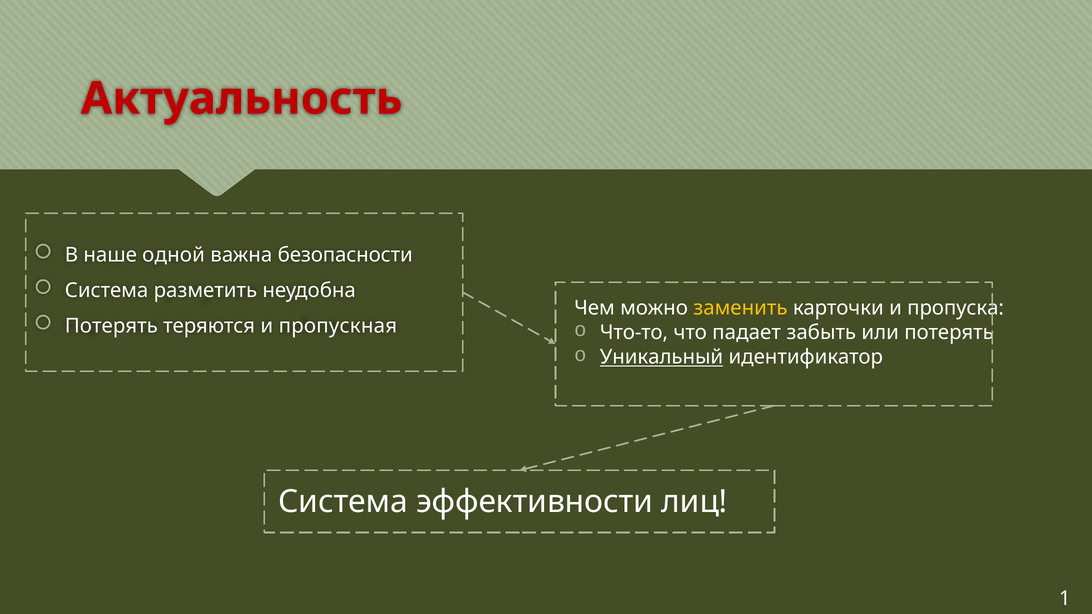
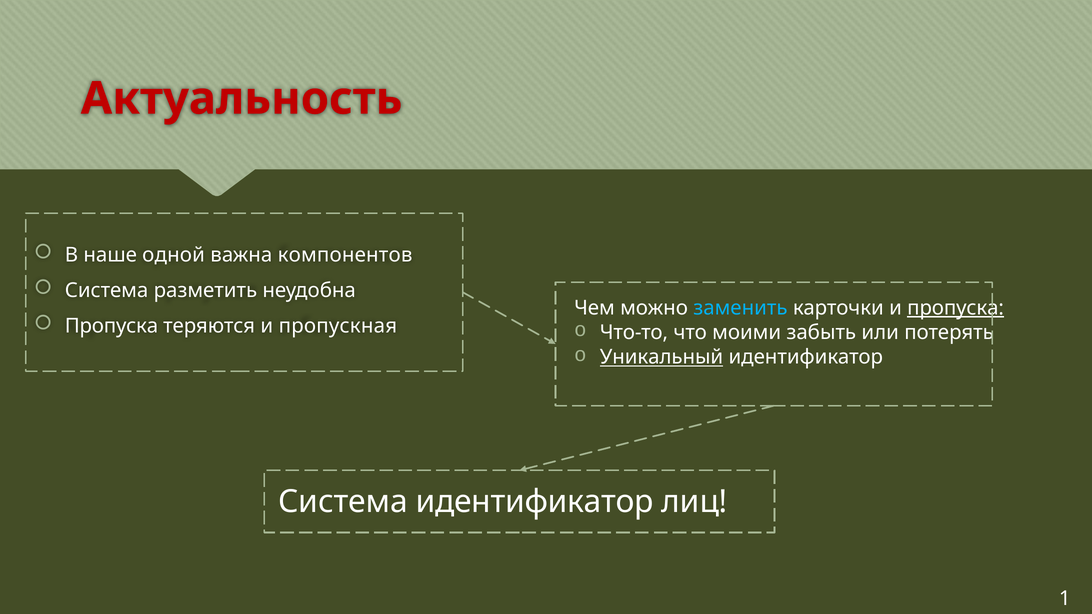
безопасности: безопасности -> компонентов (345, 255)
заменить colour: yellow -> light blue (740, 308)
пропуска underline: none -> present (956, 308)
Потерять: Потерять -> Пропуска (111, 326)
падает: падает -> моими (747, 333)
Система эффективности: эффективности -> идентификатор (535, 502)
